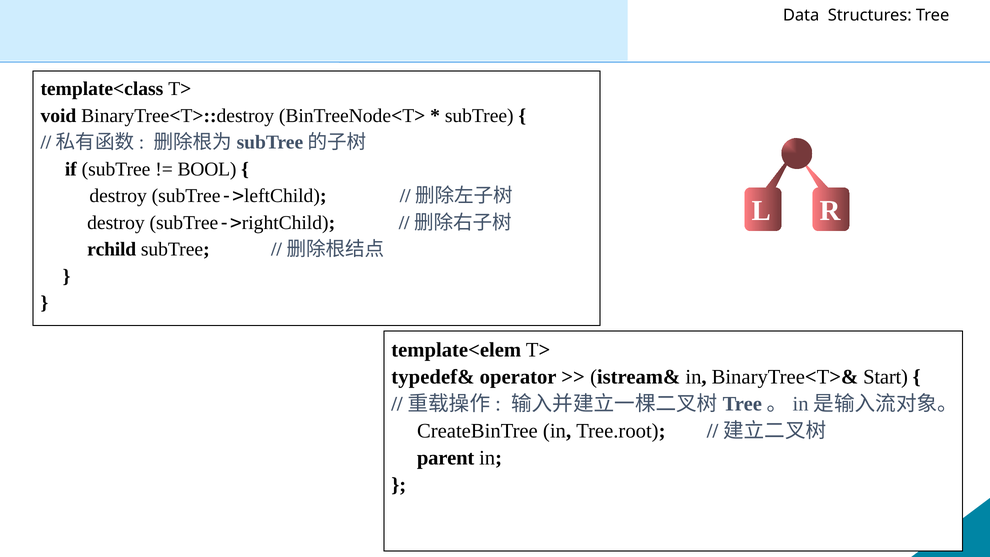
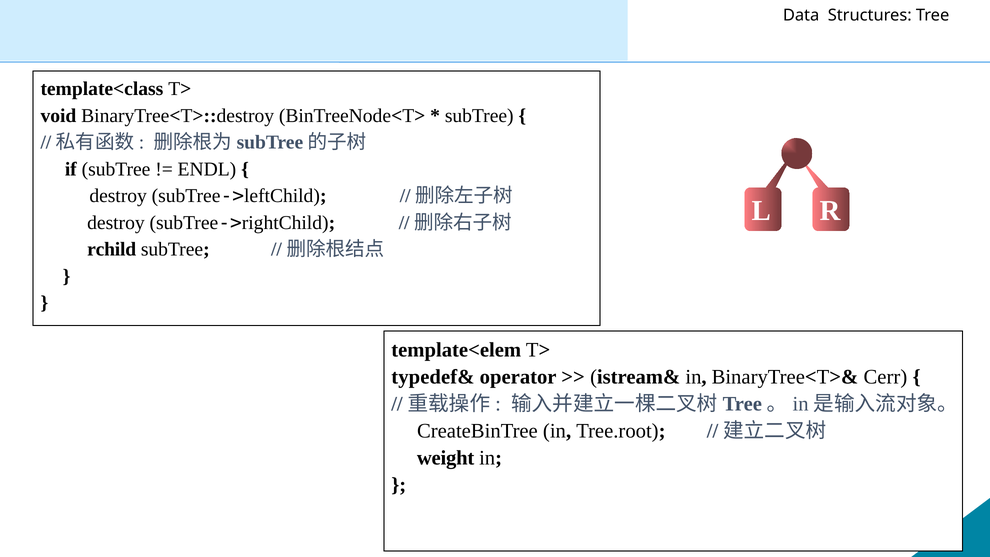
BOOL: BOOL -> ENDL (207, 169)
Start: Start -> Cerr (885, 377)
parent: parent -> weight (446, 458)
